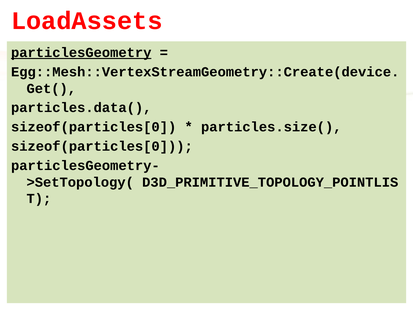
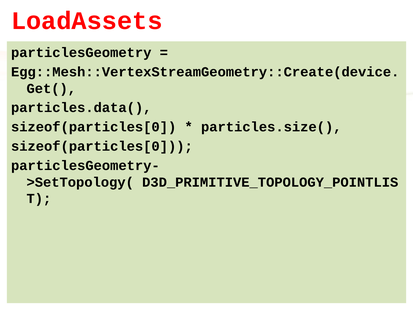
particlesGeometry underline: present -> none (81, 53)
